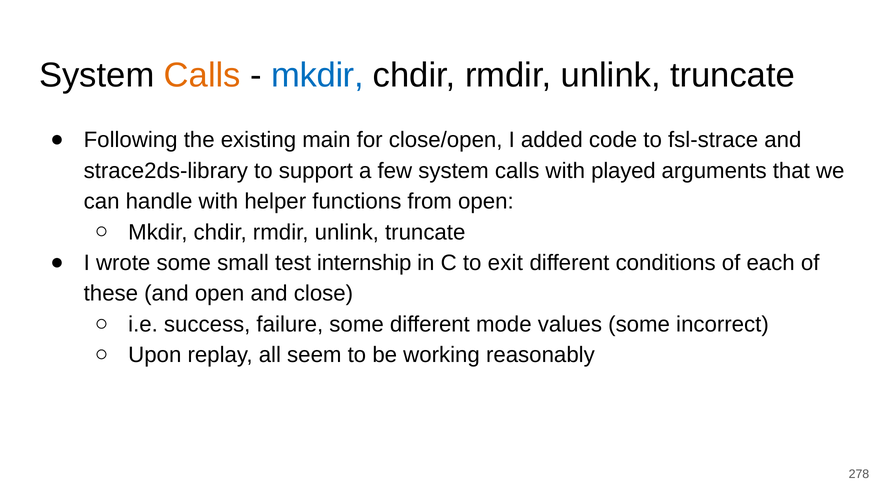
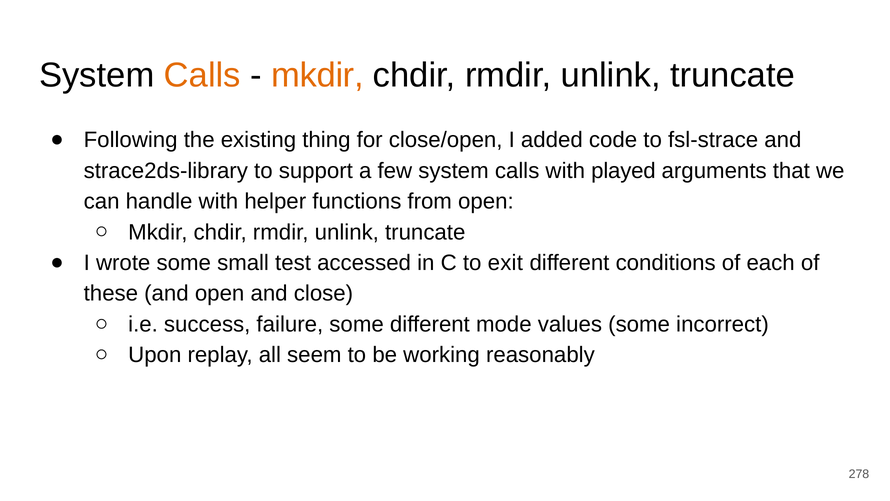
mkdir colour: blue -> orange (318, 75)
main: main -> thing (326, 140)
internship: internship -> accessed (364, 263)
